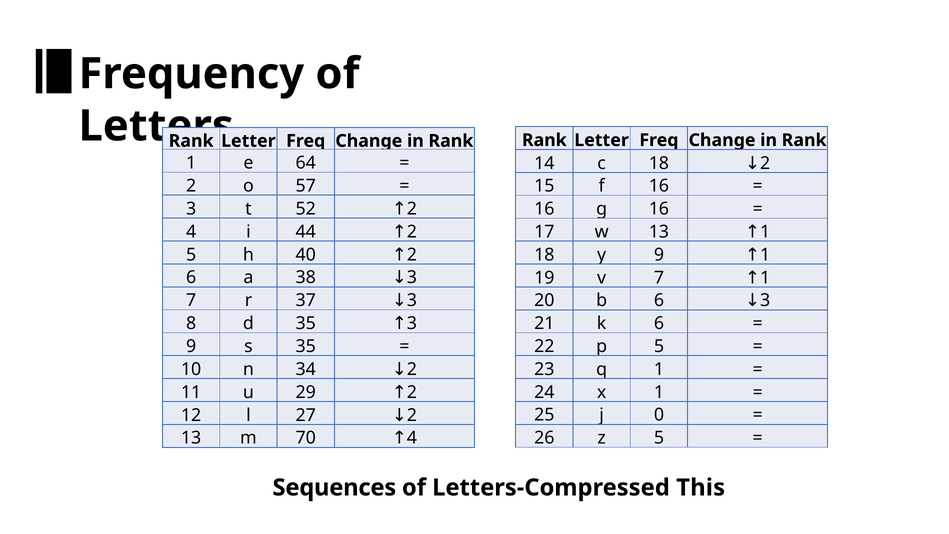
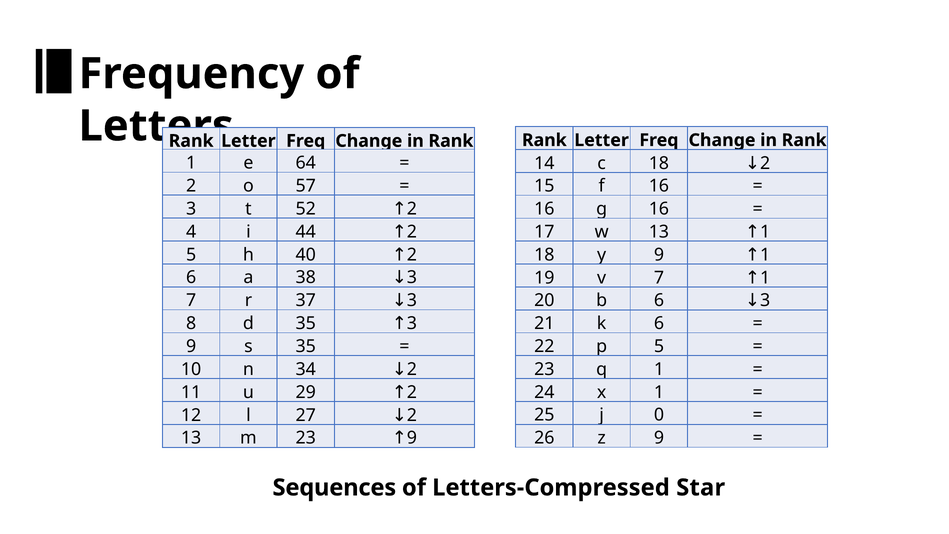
z 5: 5 -> 9 (659, 438)
m 70: 70 -> 23 (306, 438)
4: 4 -> 9 (412, 438)
This: This -> Star (701, 487)
